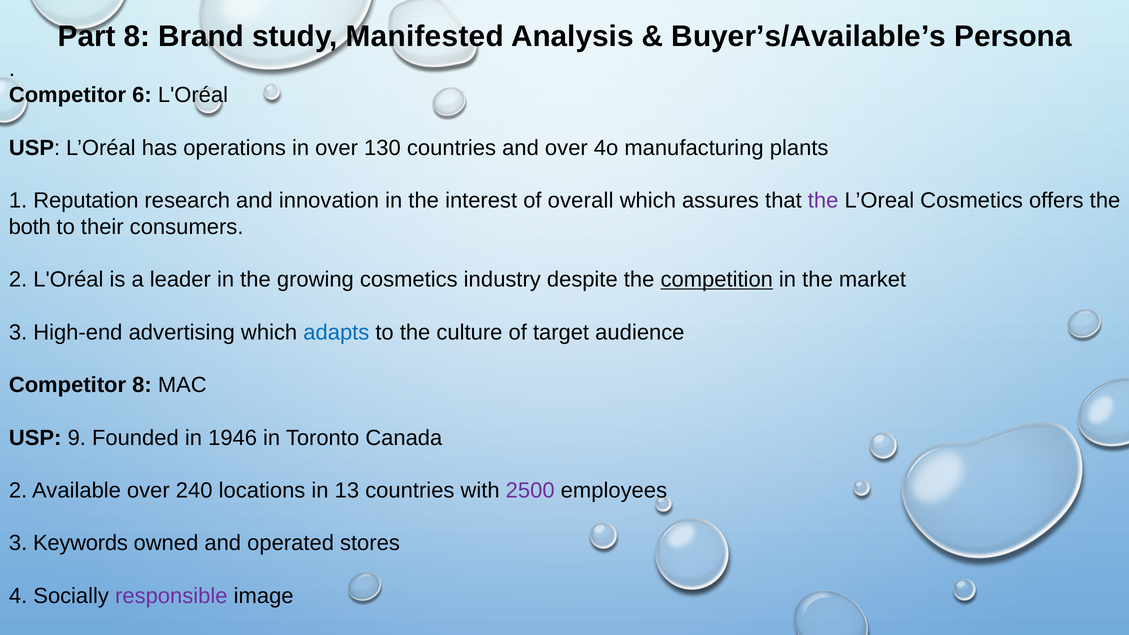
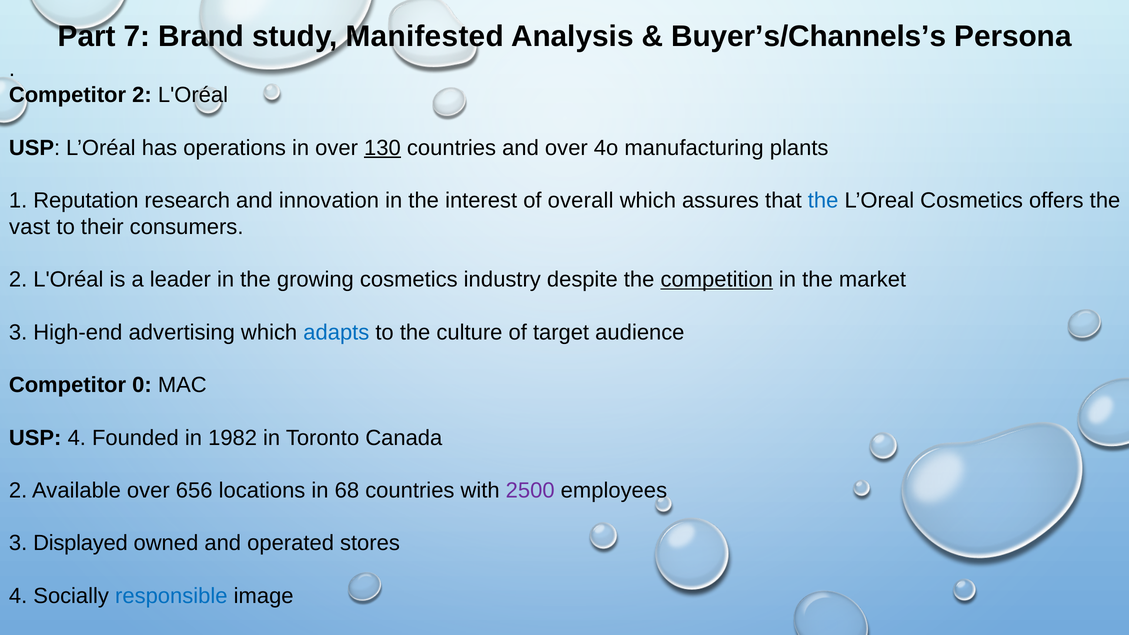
Part 8: 8 -> 7 (137, 37)
Buyer’s/Available’s: Buyer’s/Available’s -> Buyer’s/Channels’s (809, 37)
Competitor 6: 6 -> 2 (142, 95)
130 underline: none -> present (382, 148)
the colour: purple -> blue (823, 201)
both: both -> vast (30, 227)
Competitor 8: 8 -> 0 (142, 385)
USP 9: 9 -> 4 (77, 438)
1946: 1946 -> 1982 (233, 438)
240: 240 -> 656 (194, 491)
13: 13 -> 68 (347, 491)
Keywords: Keywords -> Displayed (80, 543)
responsible colour: purple -> blue (171, 596)
